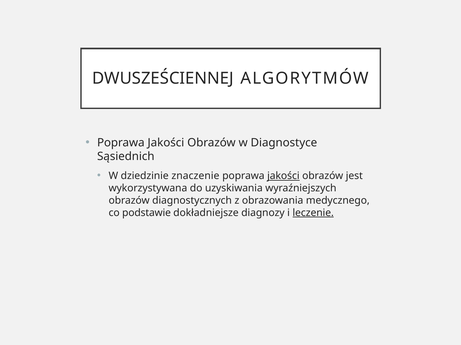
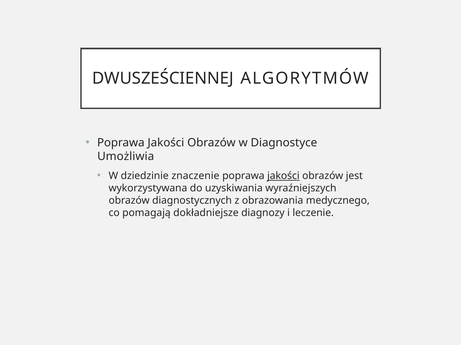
Sąsiednich: Sąsiednich -> Umożliwia (126, 157)
podstawie: podstawie -> pomagają (146, 213)
leczenie underline: present -> none (313, 213)
